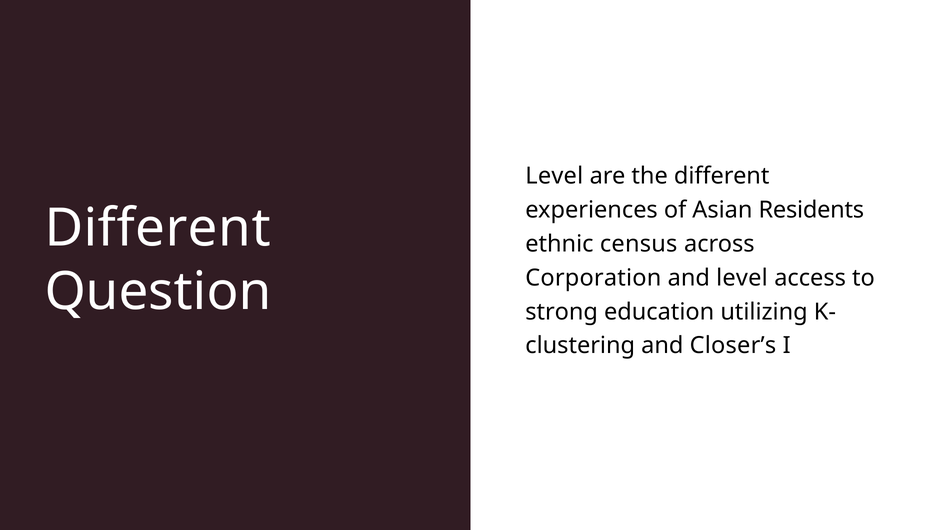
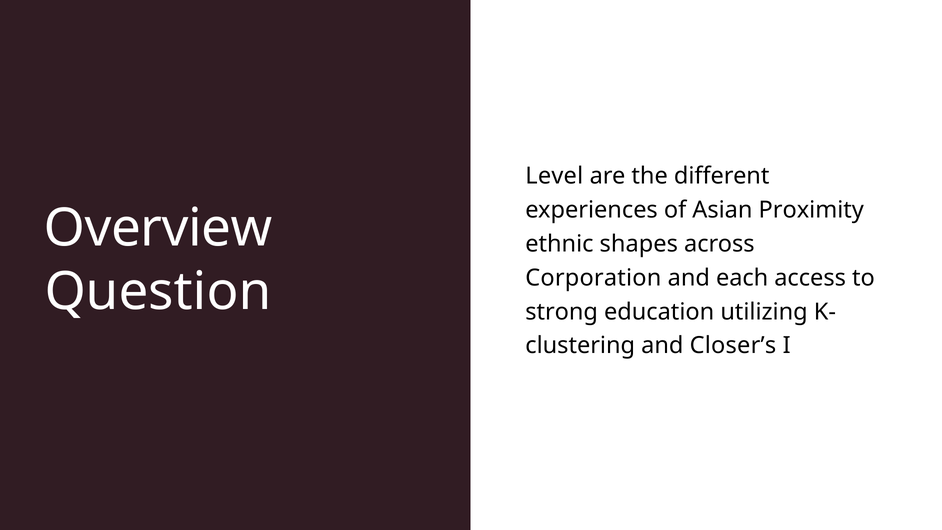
Residents: Residents -> Proximity (811, 210)
Different: Different -> Overview (158, 228)
census: census -> shapes (639, 244)
and level: level -> each (742, 278)
